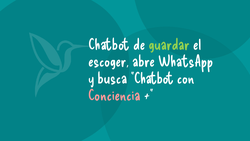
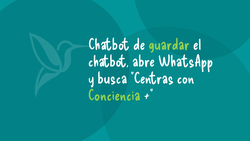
escoger: escoger -> chatbot (109, 61)
busca Chatbot: Chatbot -> Centras (152, 78)
Conciencia colour: pink -> light green (114, 95)
